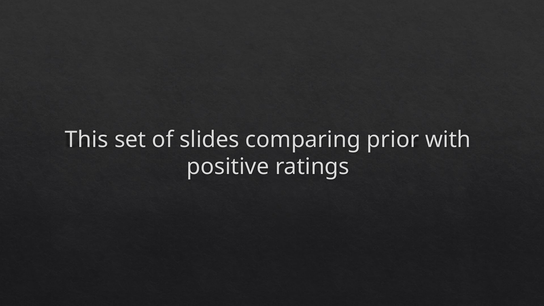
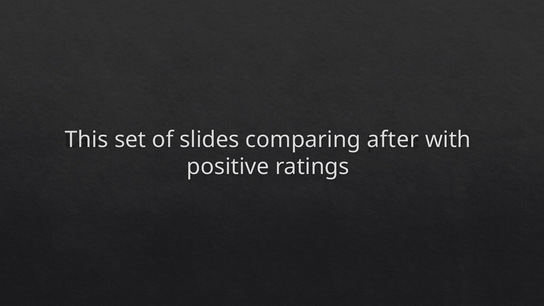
prior: prior -> after (393, 140)
